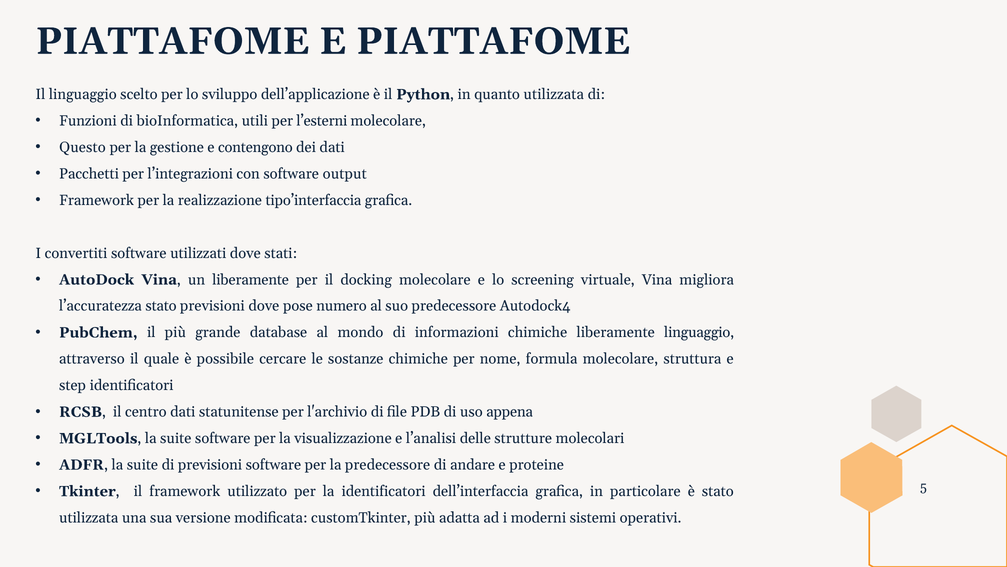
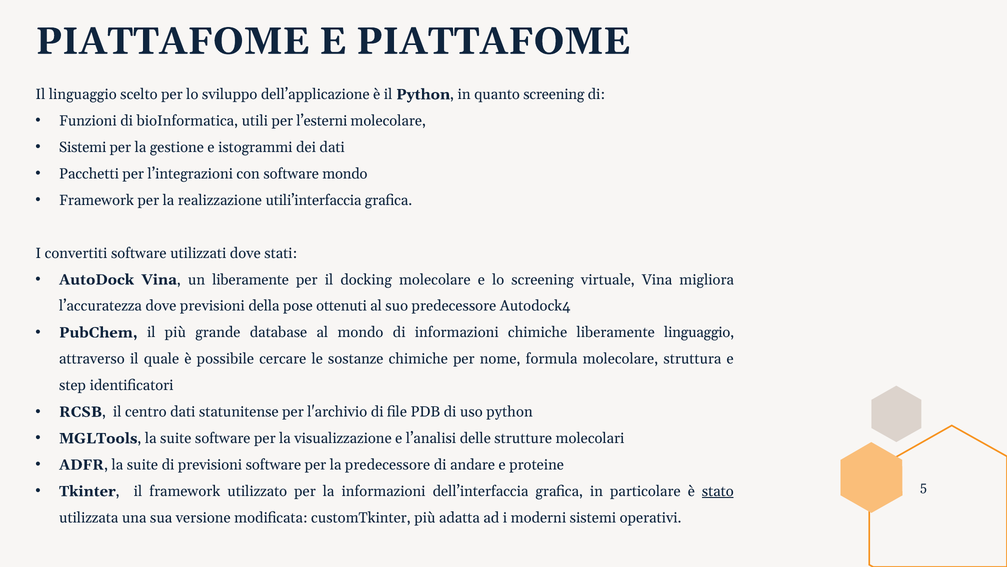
quanto utilizzata: utilizzata -> screening (554, 94)
Questo: Questo -> Sistemi (83, 147)
contengono: contengono -> istogrammi (255, 147)
software output: output -> mondo (345, 174)
tipo’interfaccia: tipo’interfaccia -> utili’interfaccia (313, 200)
l’accuratezza stato: stato -> dove (161, 306)
previsioni dove: dove -> della (264, 306)
numero: numero -> ottenuti (342, 306)
uso appena: appena -> python (509, 412)
la identificatori: identificatori -> informazioni (384, 491)
stato underline: none -> present (718, 491)
